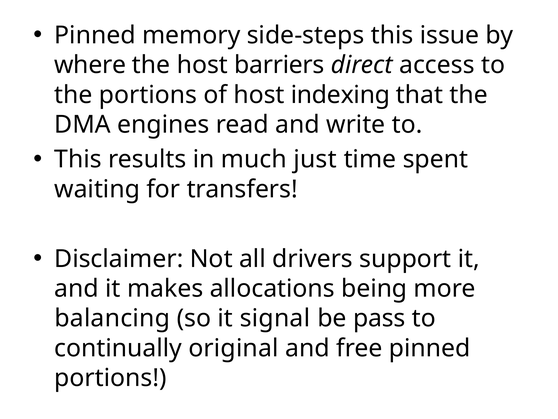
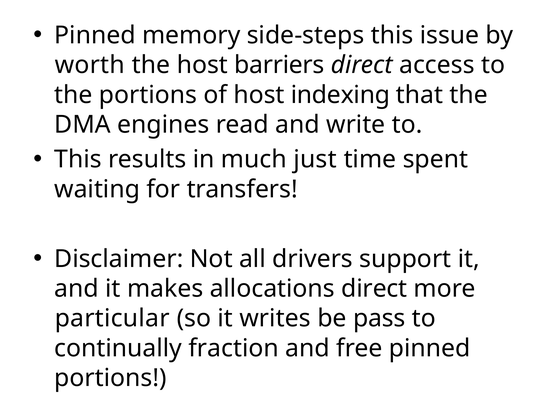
where: where -> worth (90, 65)
allocations being: being -> direct (374, 288)
balancing: balancing -> particular (112, 318)
signal: signal -> writes (275, 318)
original: original -> fraction (234, 348)
